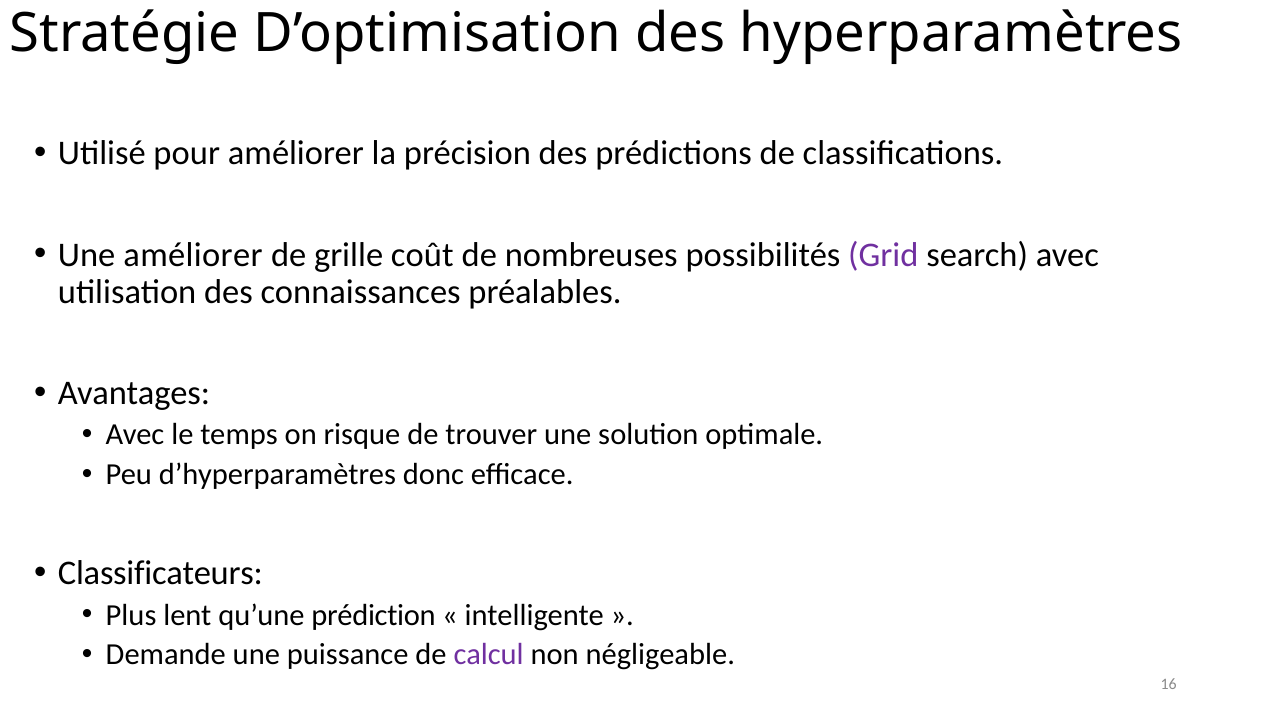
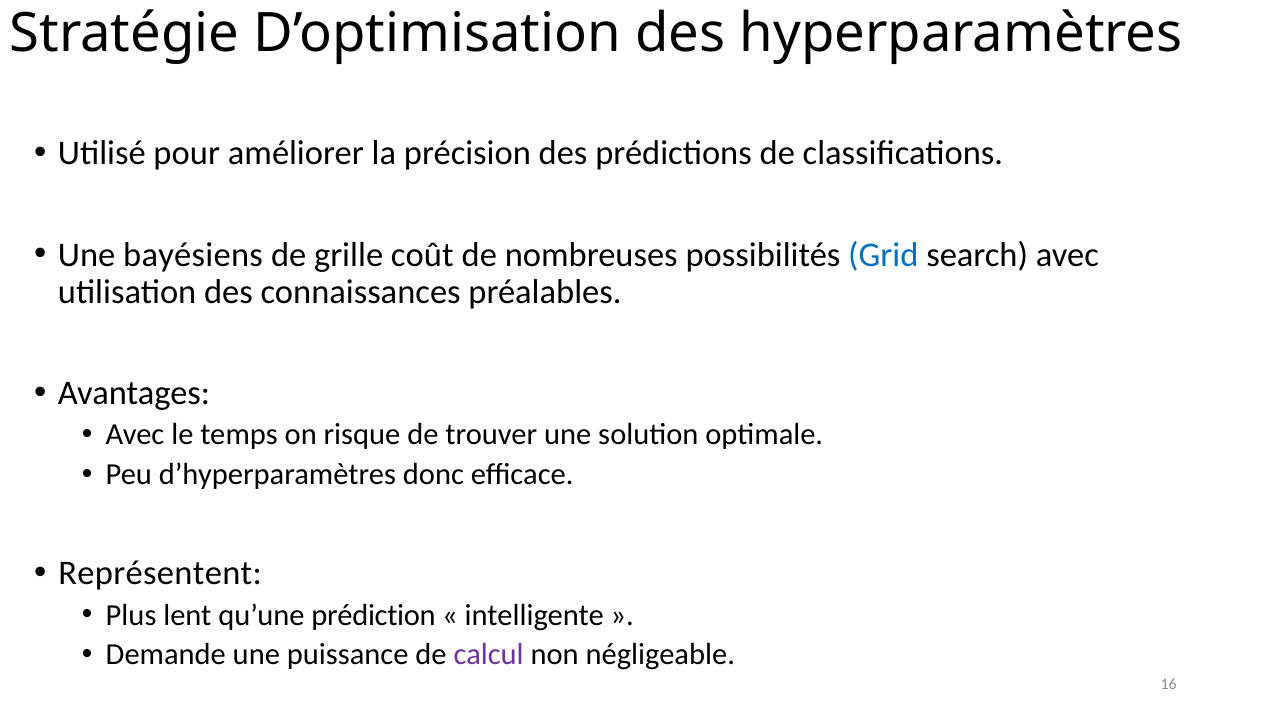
Une améliorer: améliorer -> bayésiens (193, 254)
Grid colour: purple -> blue (883, 254)
Classificateurs: Classificateurs -> Représentent (160, 573)
